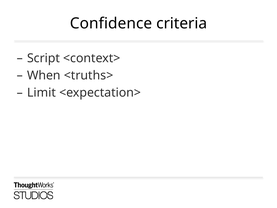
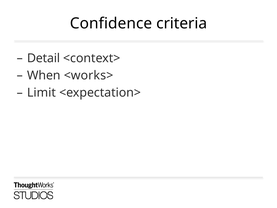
Script: Script -> Detail (44, 58)
<truths>: <truths> -> <works> (89, 75)
